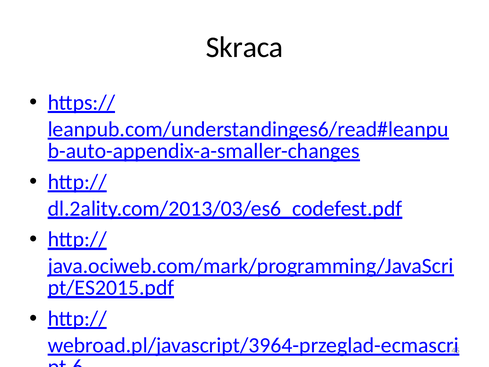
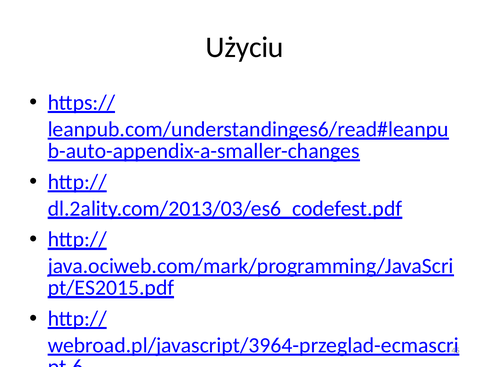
Skraca: Skraca -> Użyciu (245, 47)
